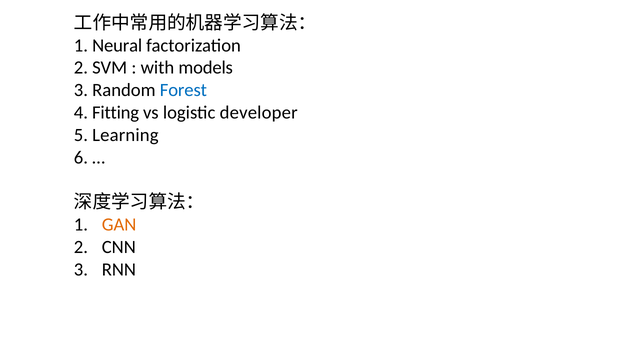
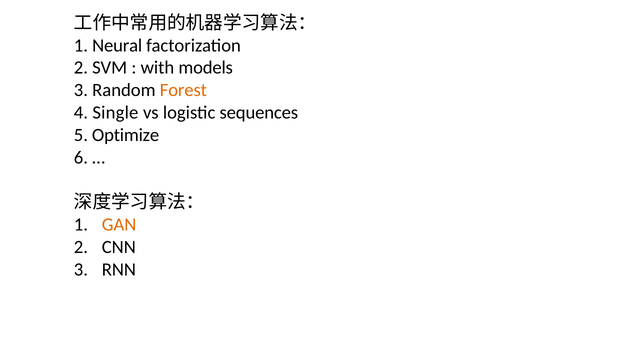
Forest colour: blue -> orange (183, 90)
Fitting: Fitting -> Single (115, 113)
developer: developer -> sequences (259, 113)
Learning: Learning -> Optimize (126, 135)
